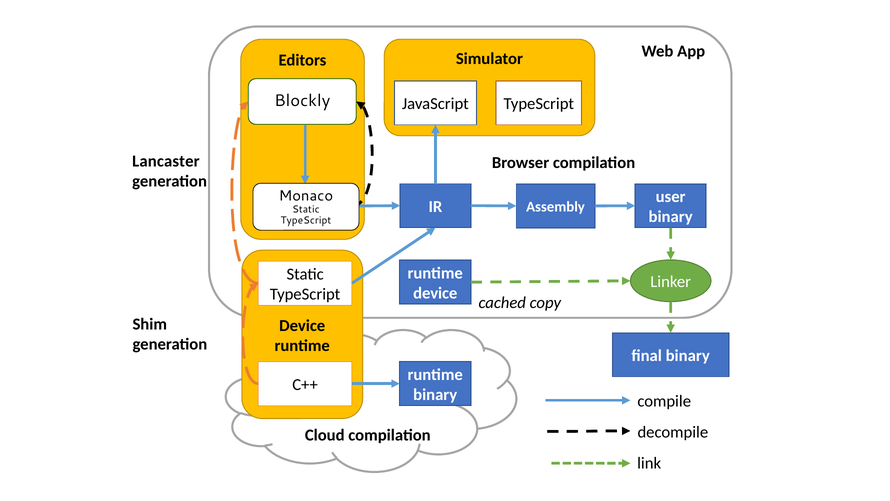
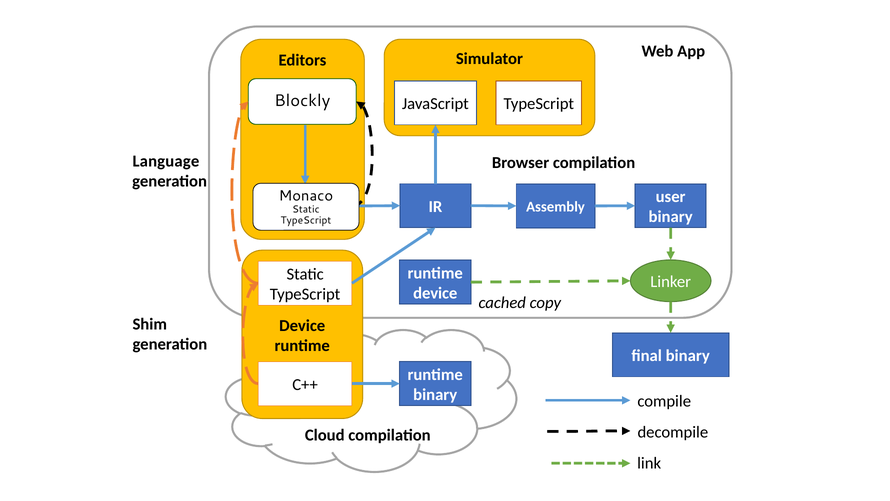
Lancaster: Lancaster -> Language (166, 161)
